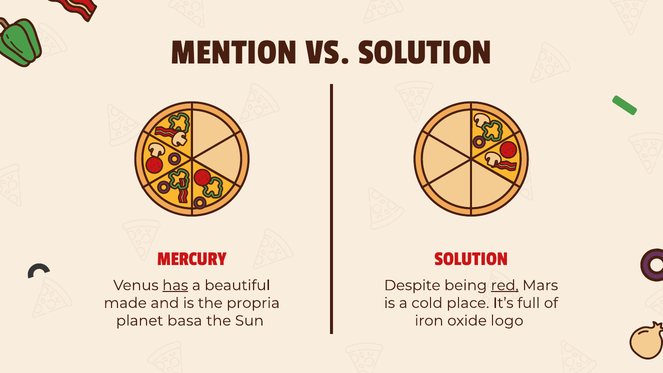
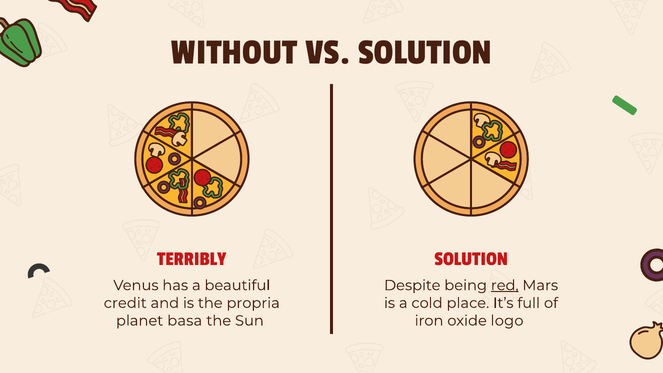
MENTION: MENTION -> WITHOUT (234, 52)
MERCURY: MERCURY -> TERRIBLY (192, 258)
has underline: present -> none (175, 285)
made: made -> credit (125, 303)
